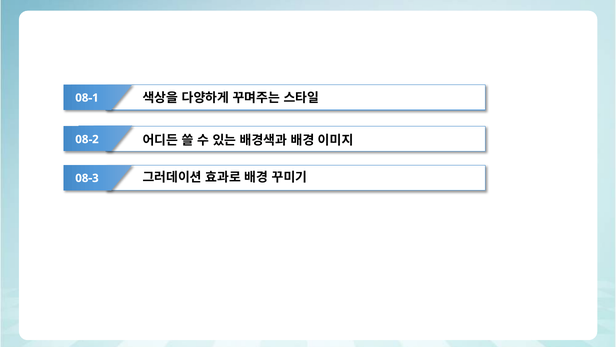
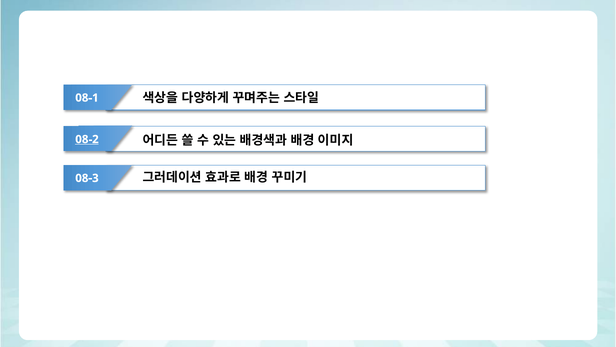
08-2 underline: none -> present (87, 139)
